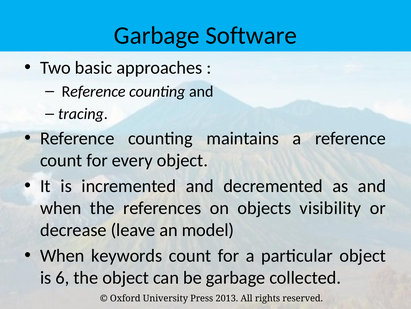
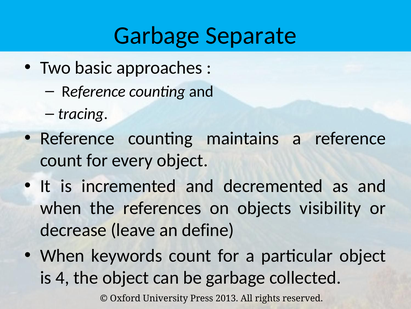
Software: Software -> Separate (251, 35)
model: model -> define (208, 229)
6: 6 -> 4 (62, 277)
